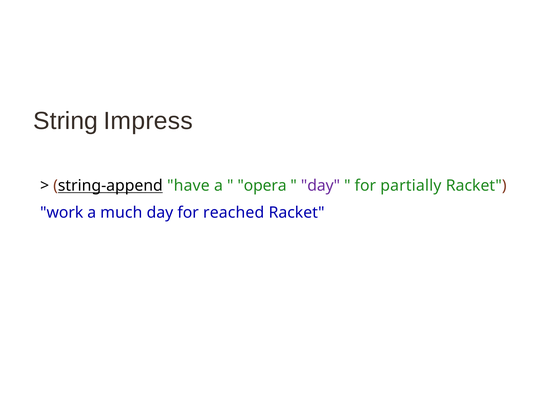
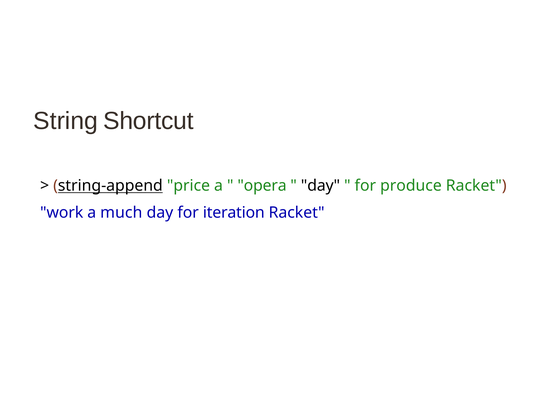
Impress: Impress -> Shortcut (148, 121)
have: have -> price (188, 185)
day colour: purple -> black (320, 185)
partially: partially -> produce (411, 185)
reached: reached -> iteration (234, 213)
